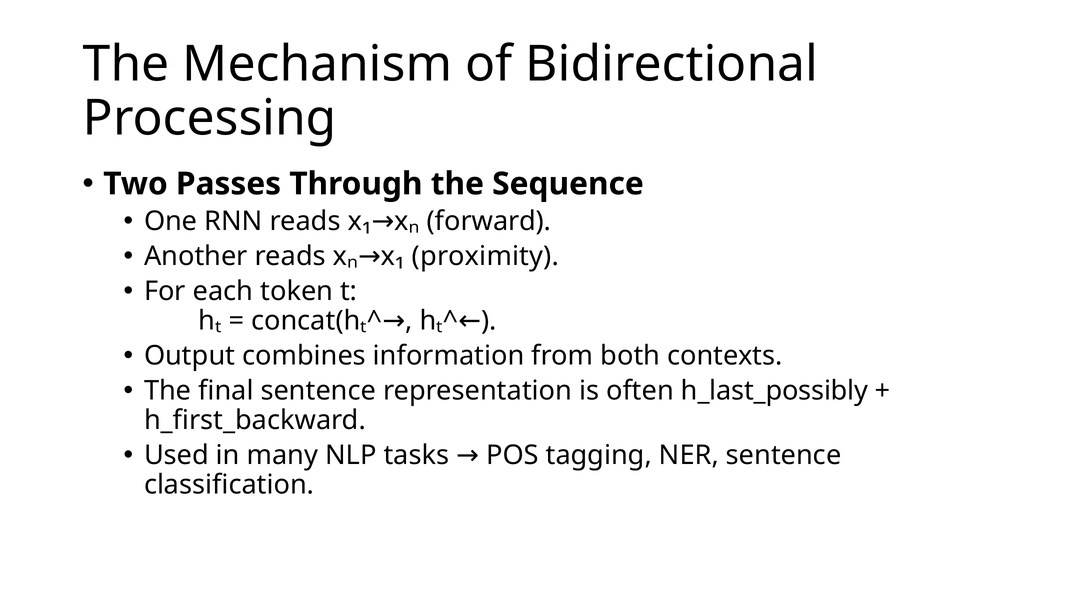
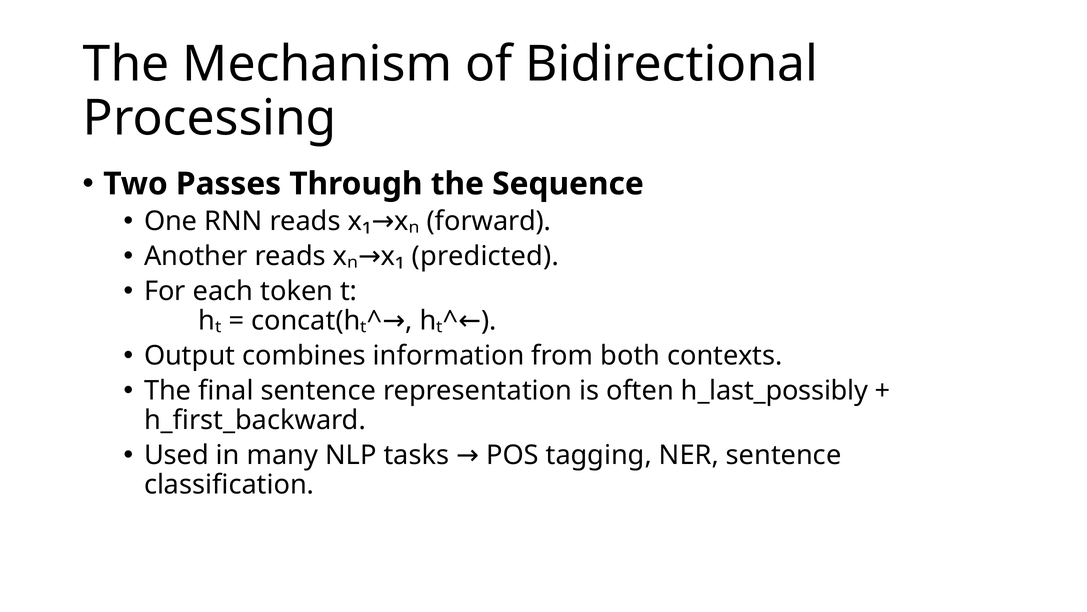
proximity: proximity -> predicted (485, 256)
